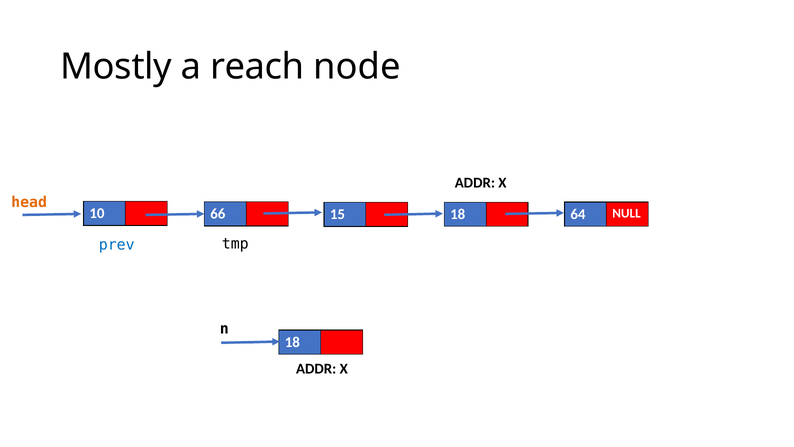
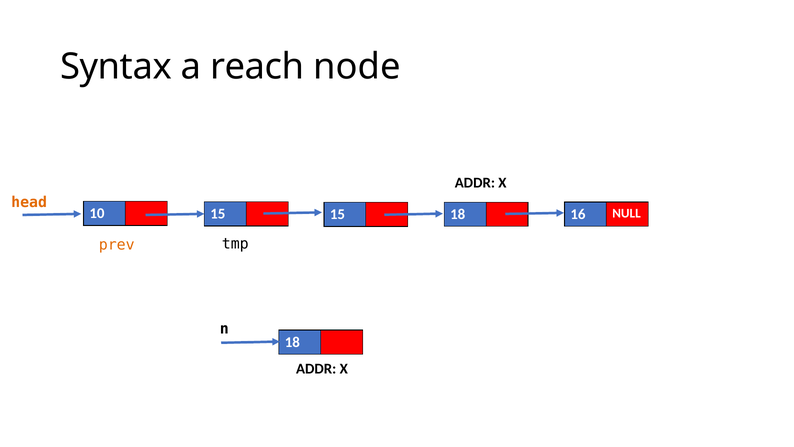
Mostly: Mostly -> Syntax (116, 67)
10 66: 66 -> 15 (218, 214)
64: 64 -> 16 (578, 214)
prev colour: blue -> orange (117, 244)
